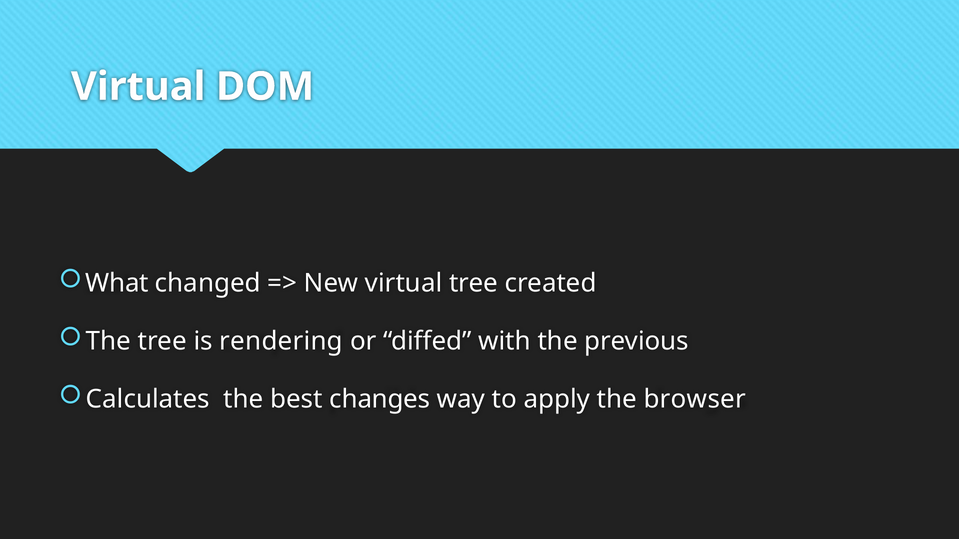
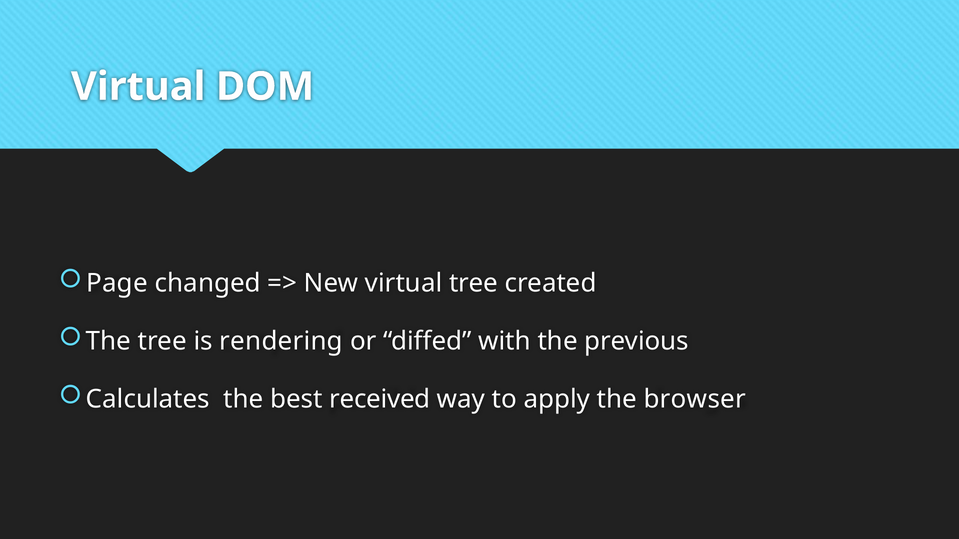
What: What -> Page (117, 283)
changes: changes -> received (380, 400)
